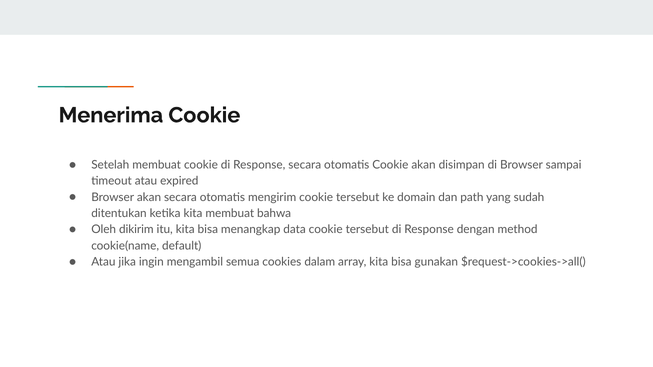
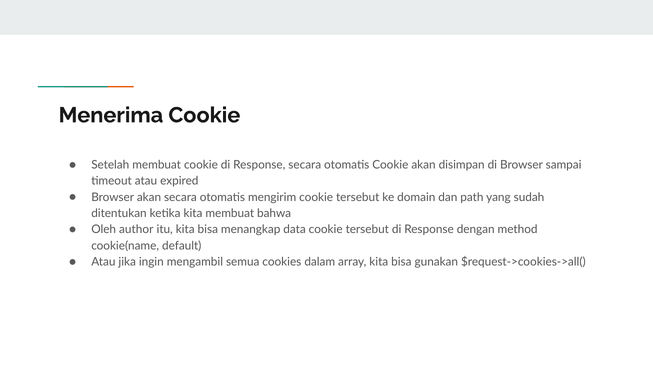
dikirim: dikirim -> author (136, 230)
